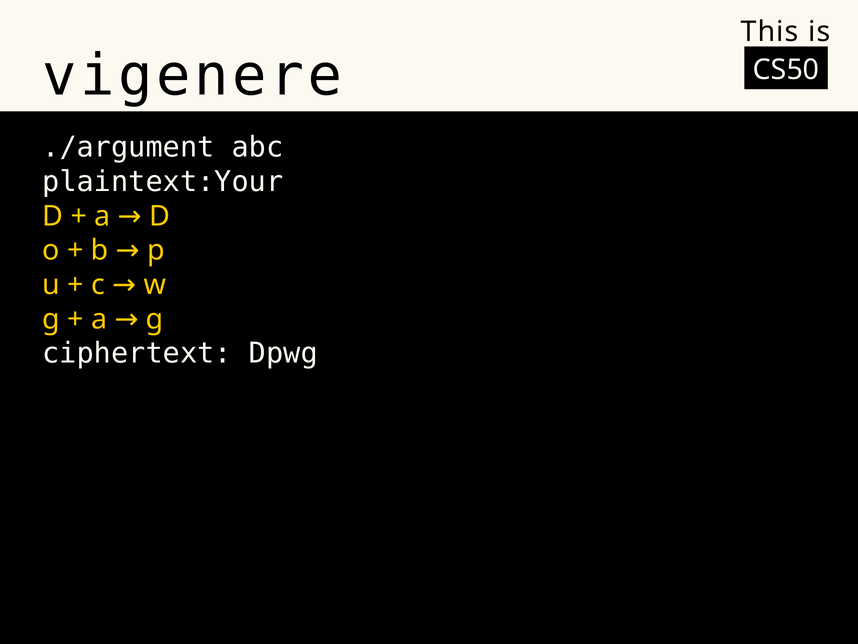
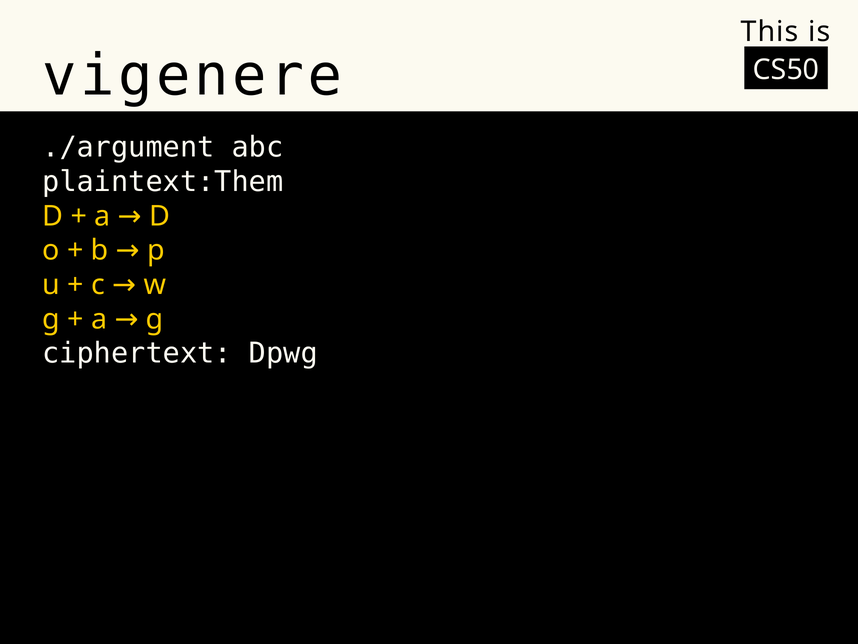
plaintext:Your: plaintext:Your -> plaintext:Them (163, 182)
